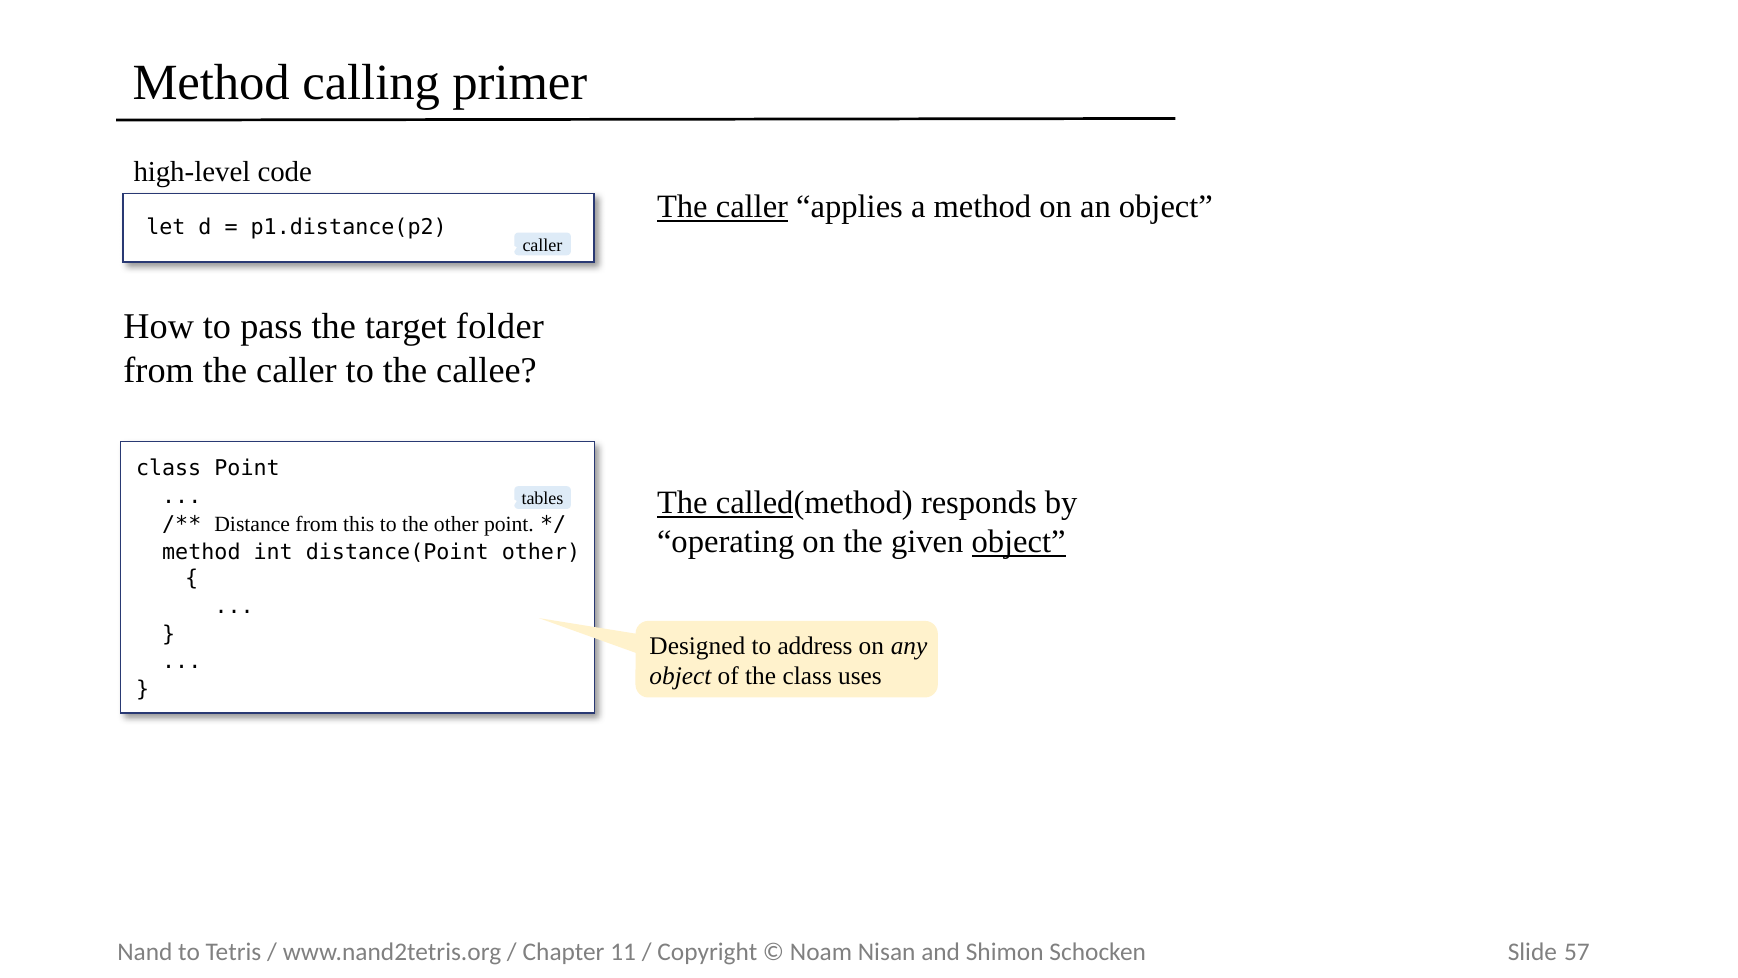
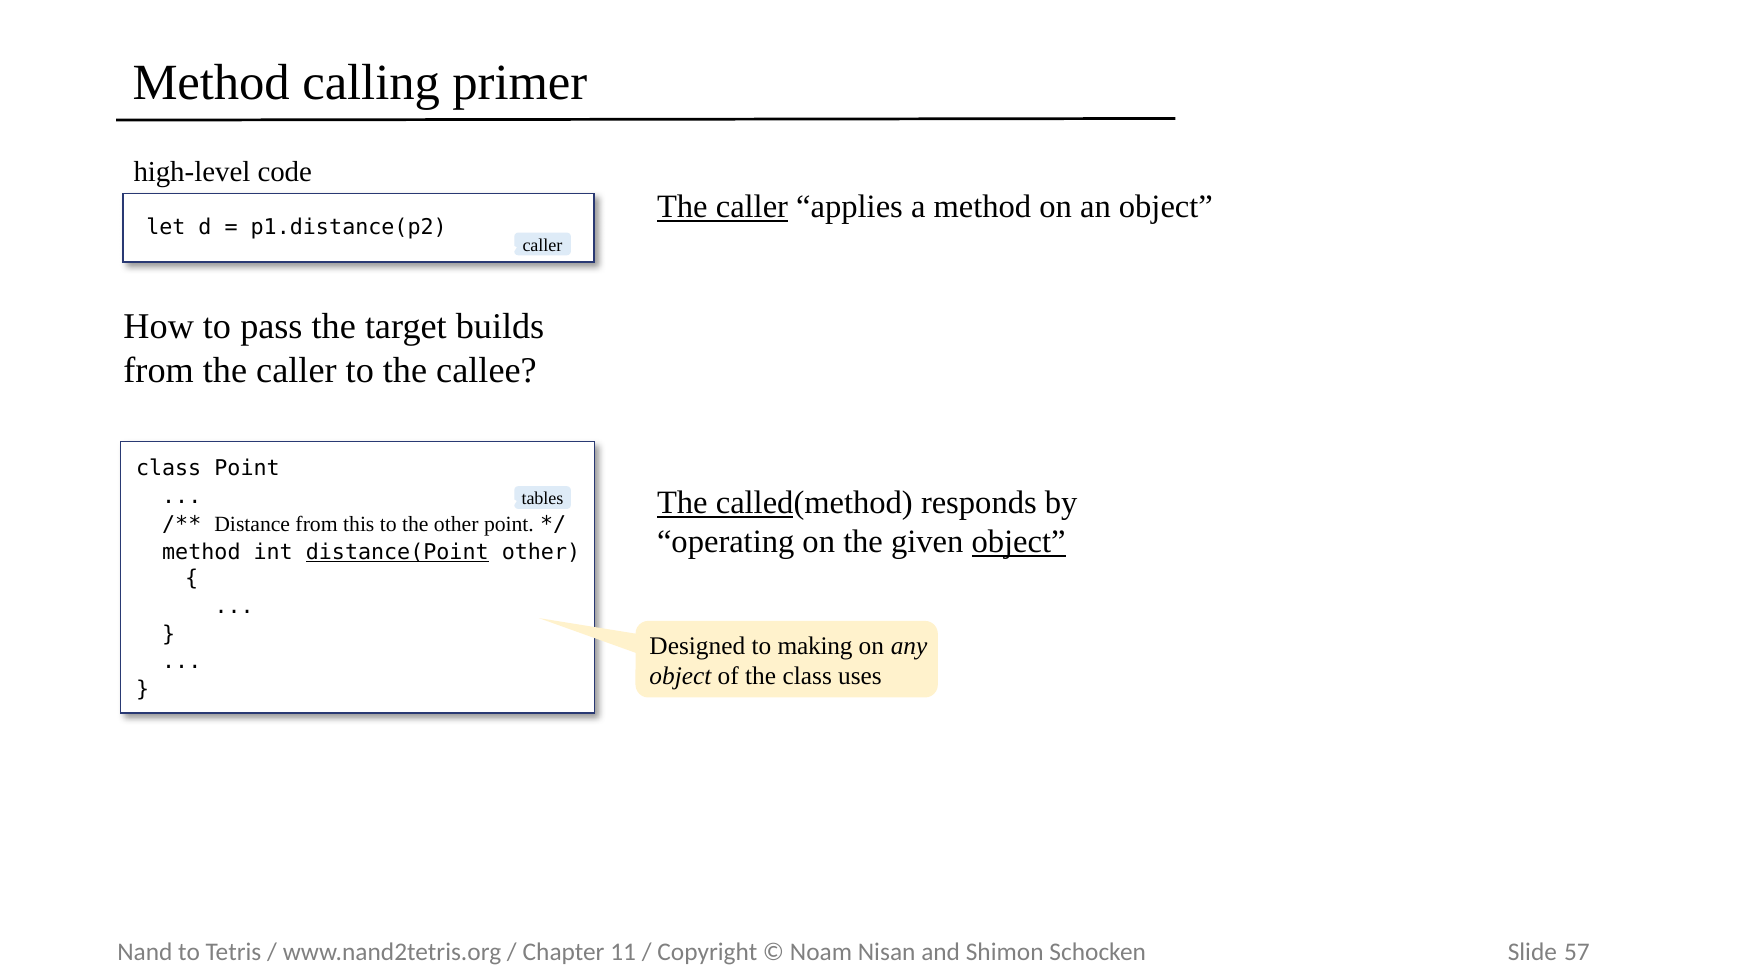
folder: folder -> builds (500, 327)
distance(Point underline: none -> present (397, 552)
address: address -> making (815, 645)
